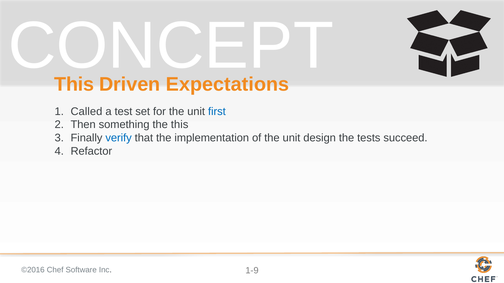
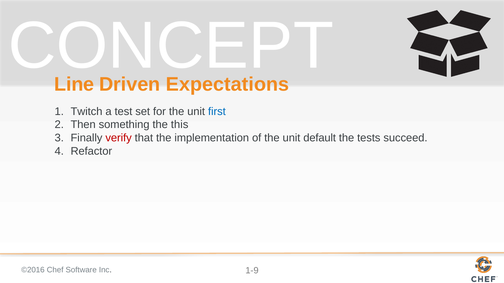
This: This -> Line (74, 84)
Called: Called -> Twitch (87, 112)
verify colour: blue -> red (119, 138)
design: design -> default (320, 138)
